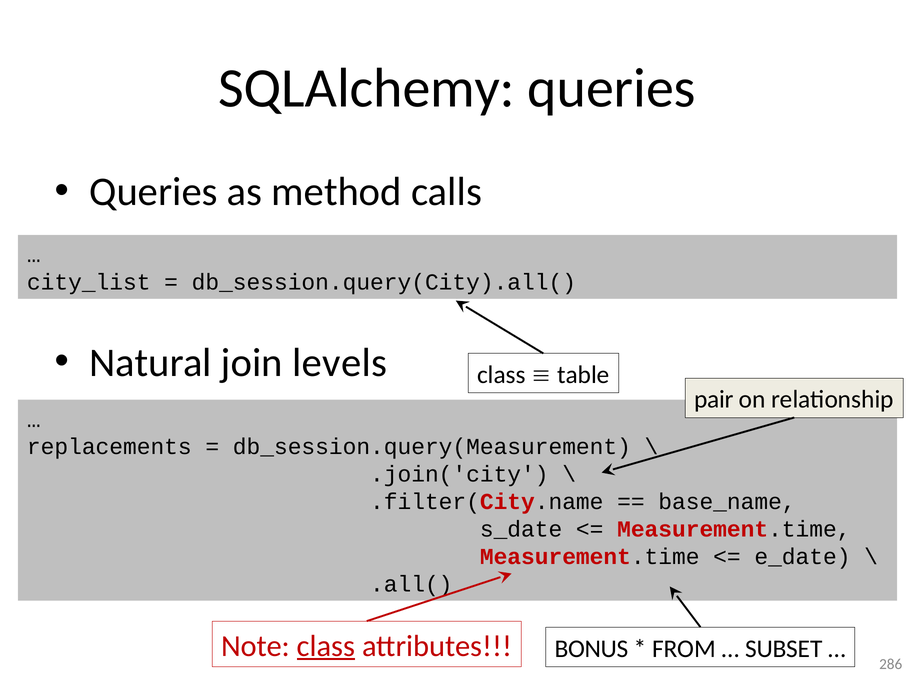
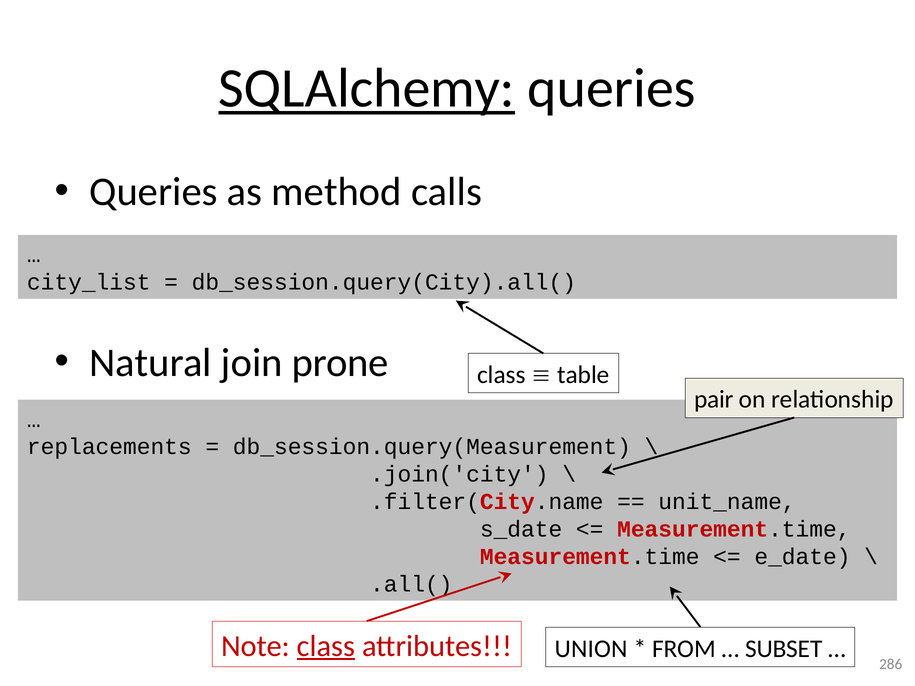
SQLAlchemy underline: none -> present (367, 89)
levels: levels -> prone (340, 363)
base_name: base_name -> unit_name (727, 502)
BONUS: BONUS -> UNION (591, 649)
